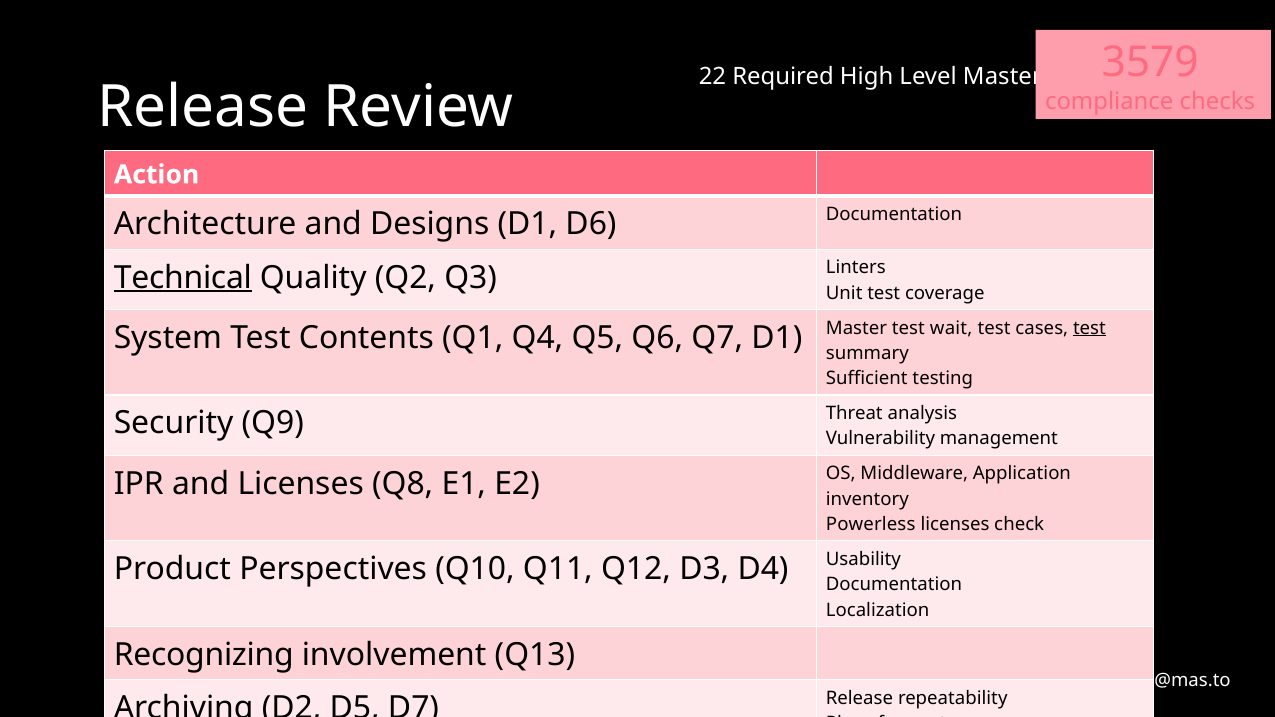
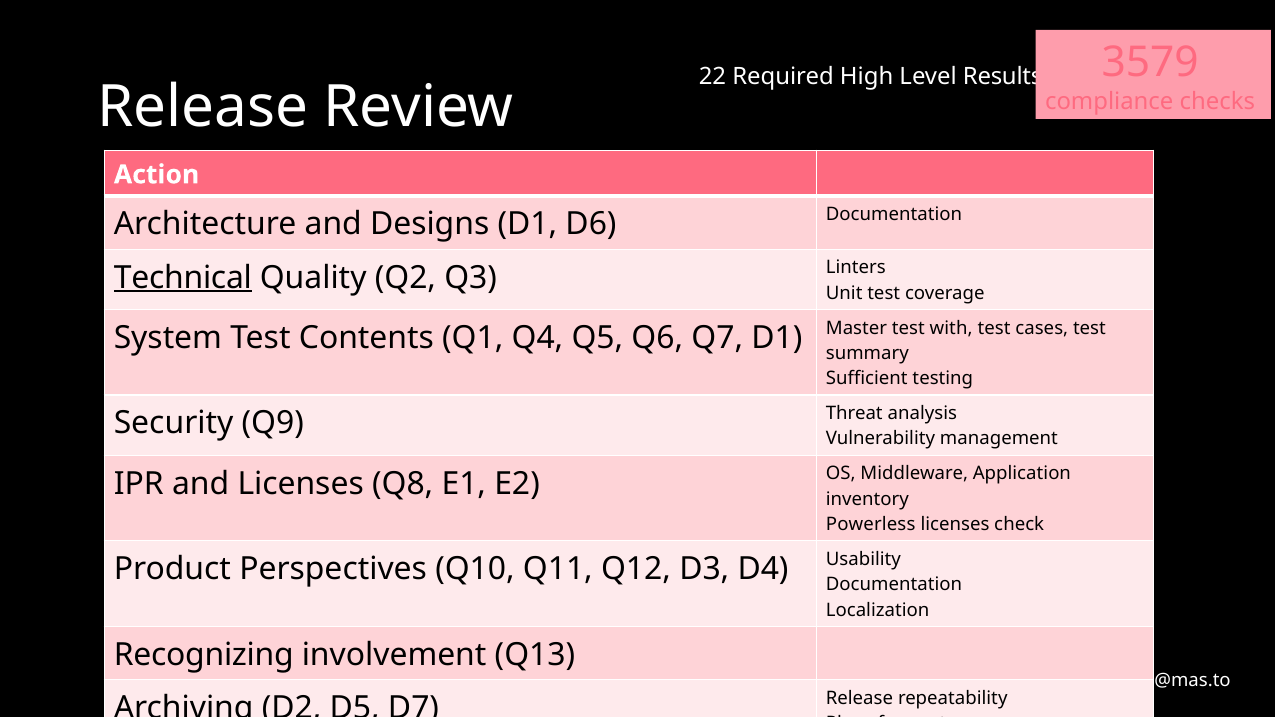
Level Master: Master -> Results (1003, 76)
wait: wait -> with (951, 328)
test underline: present -> none (1089, 328)
